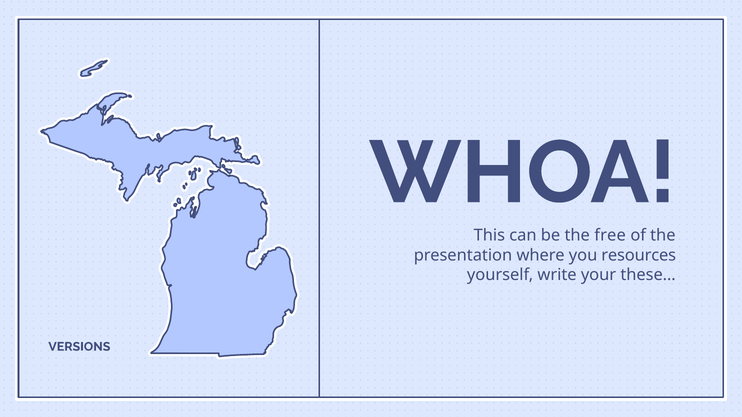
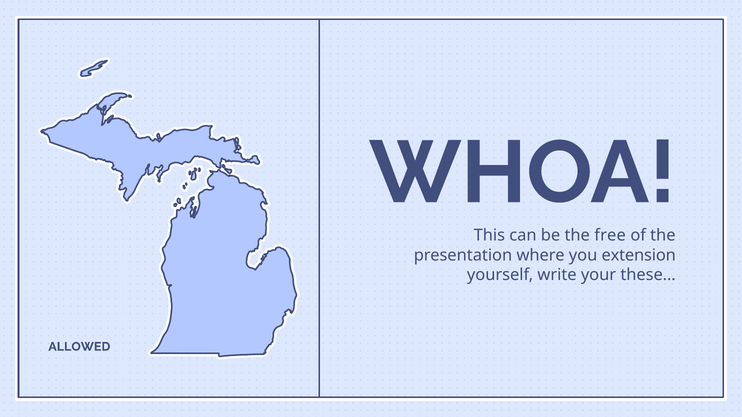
resources: resources -> extension (639, 255)
VERSIONS: VERSIONS -> ALLOWED (79, 347)
